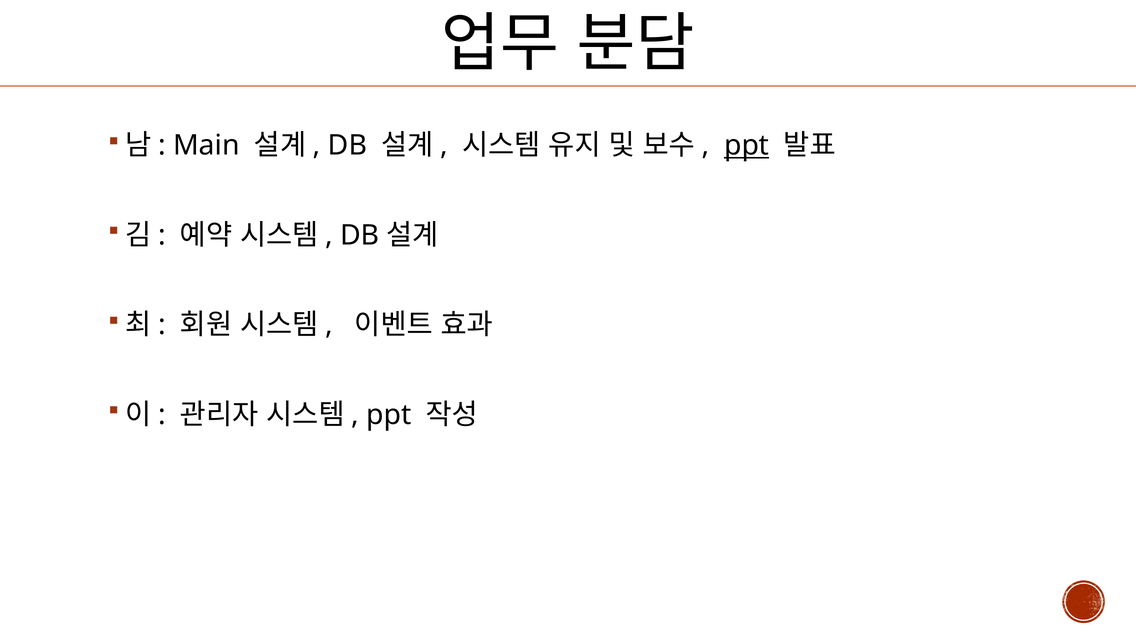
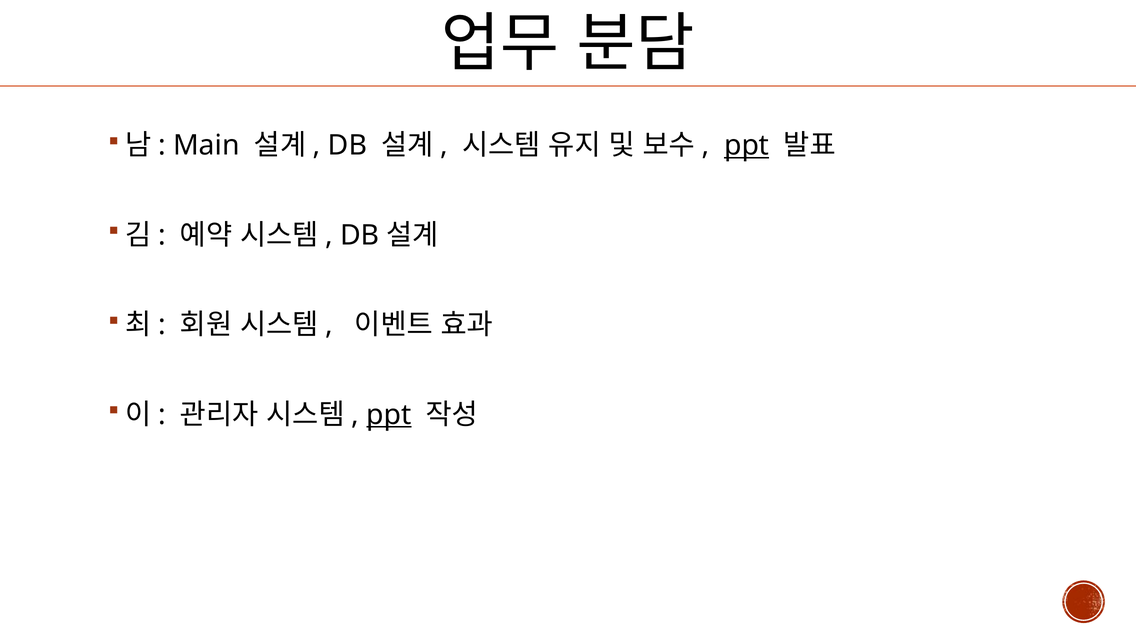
ppt underline: none -> present (389, 415)
